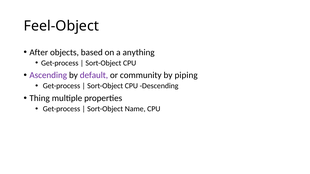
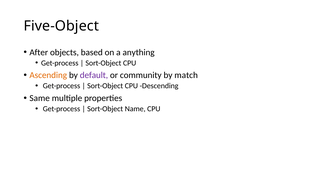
Feel-Object: Feel-Object -> Five-Object (61, 26)
Ascending colour: purple -> orange (48, 75)
piping: piping -> match (186, 75)
Thing: Thing -> Same (40, 98)
